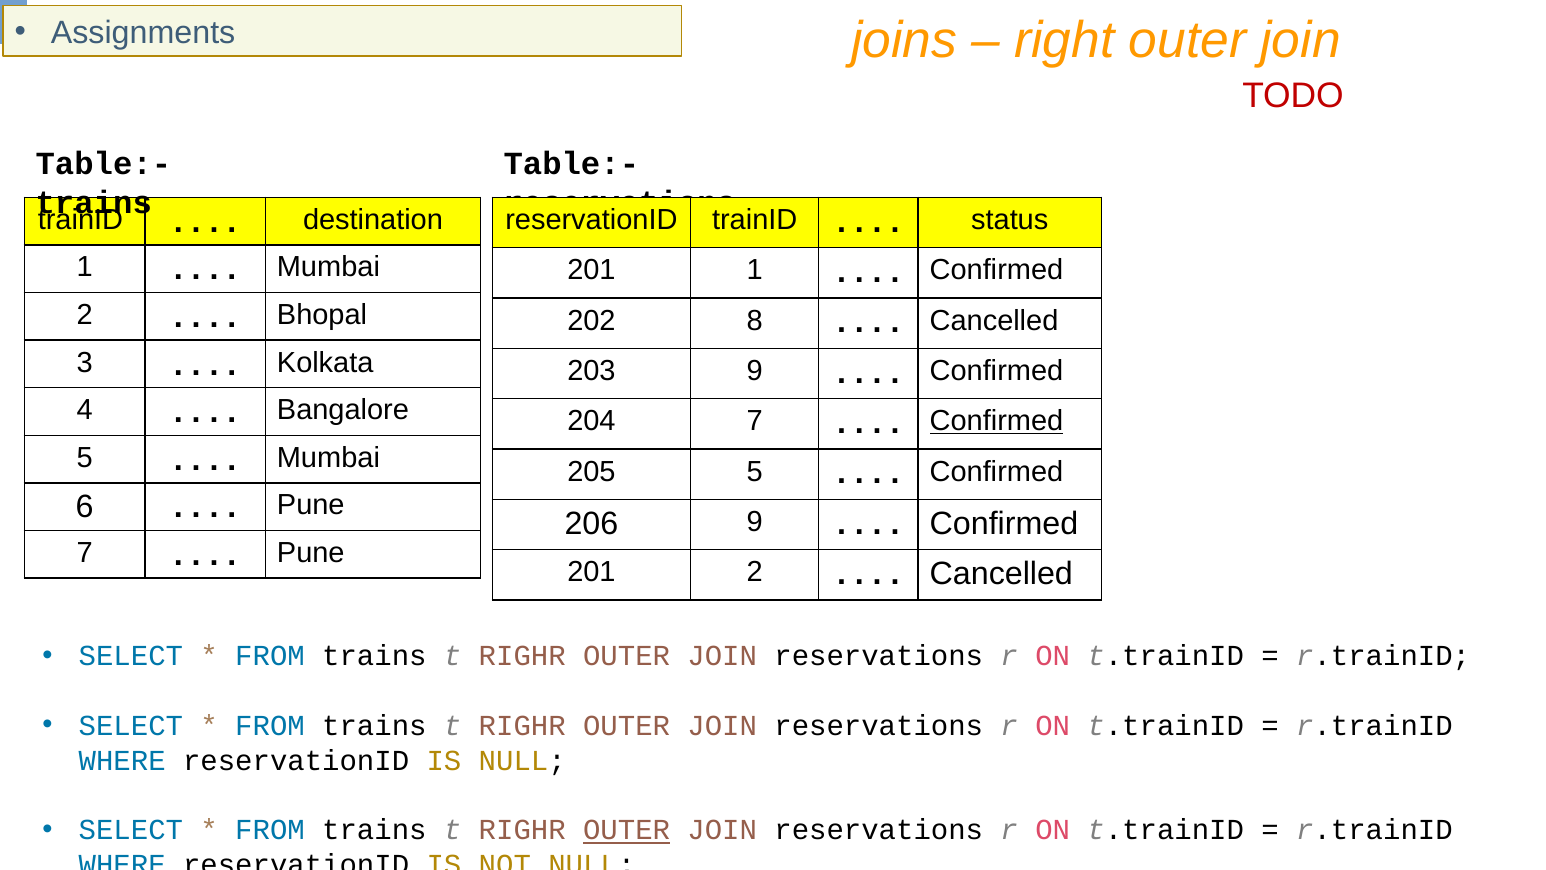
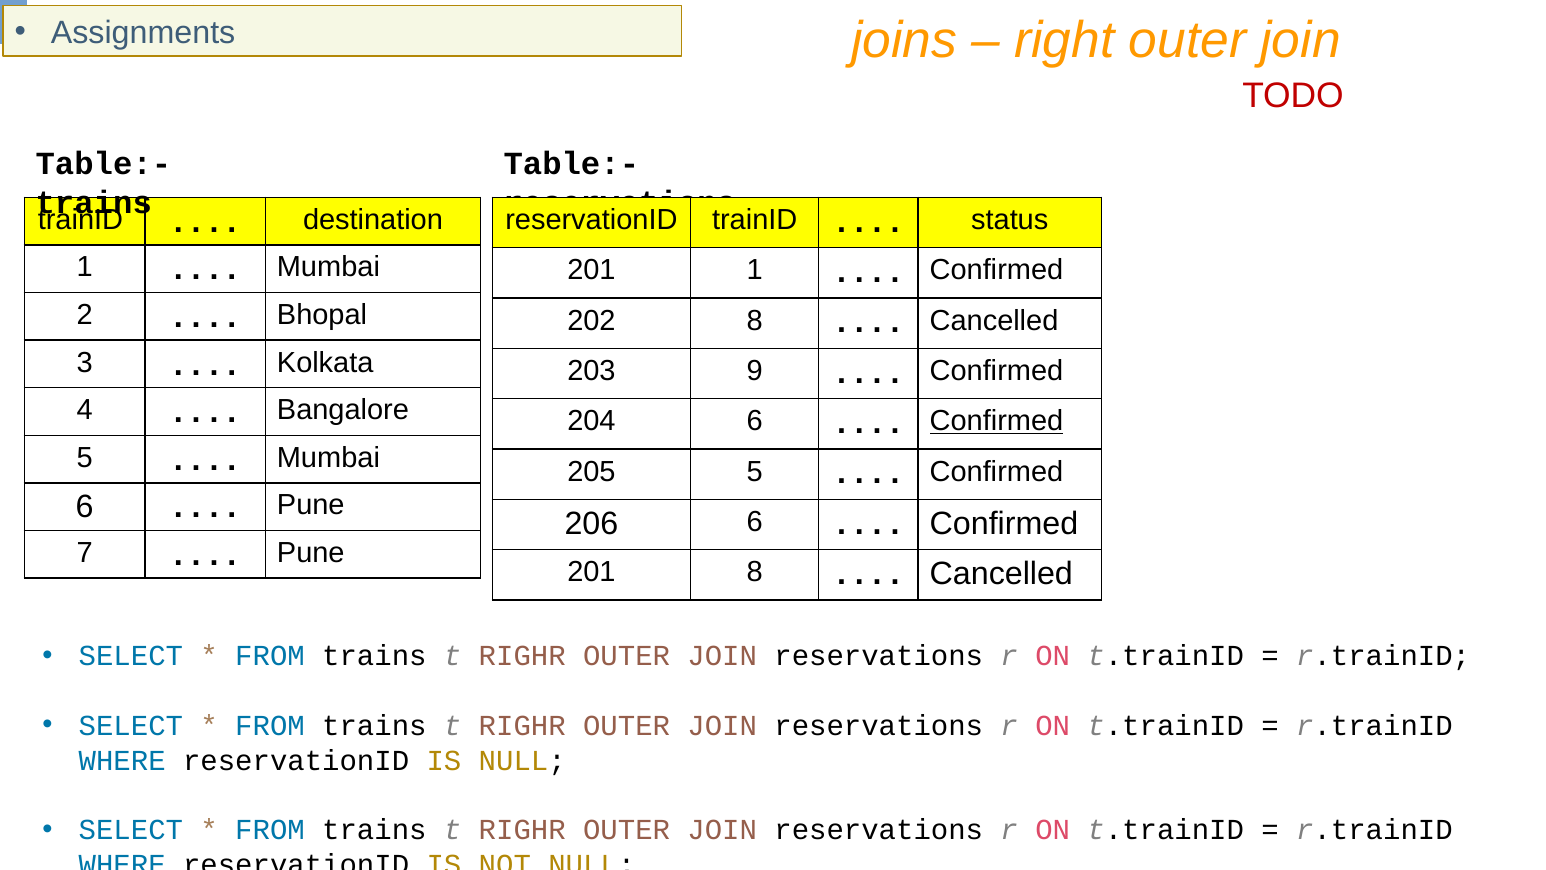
204 7: 7 -> 6 (755, 421)
206 9: 9 -> 6 (755, 522)
201 2: 2 -> 8 (755, 572)
OUTER underline: present -> none (627, 830)
